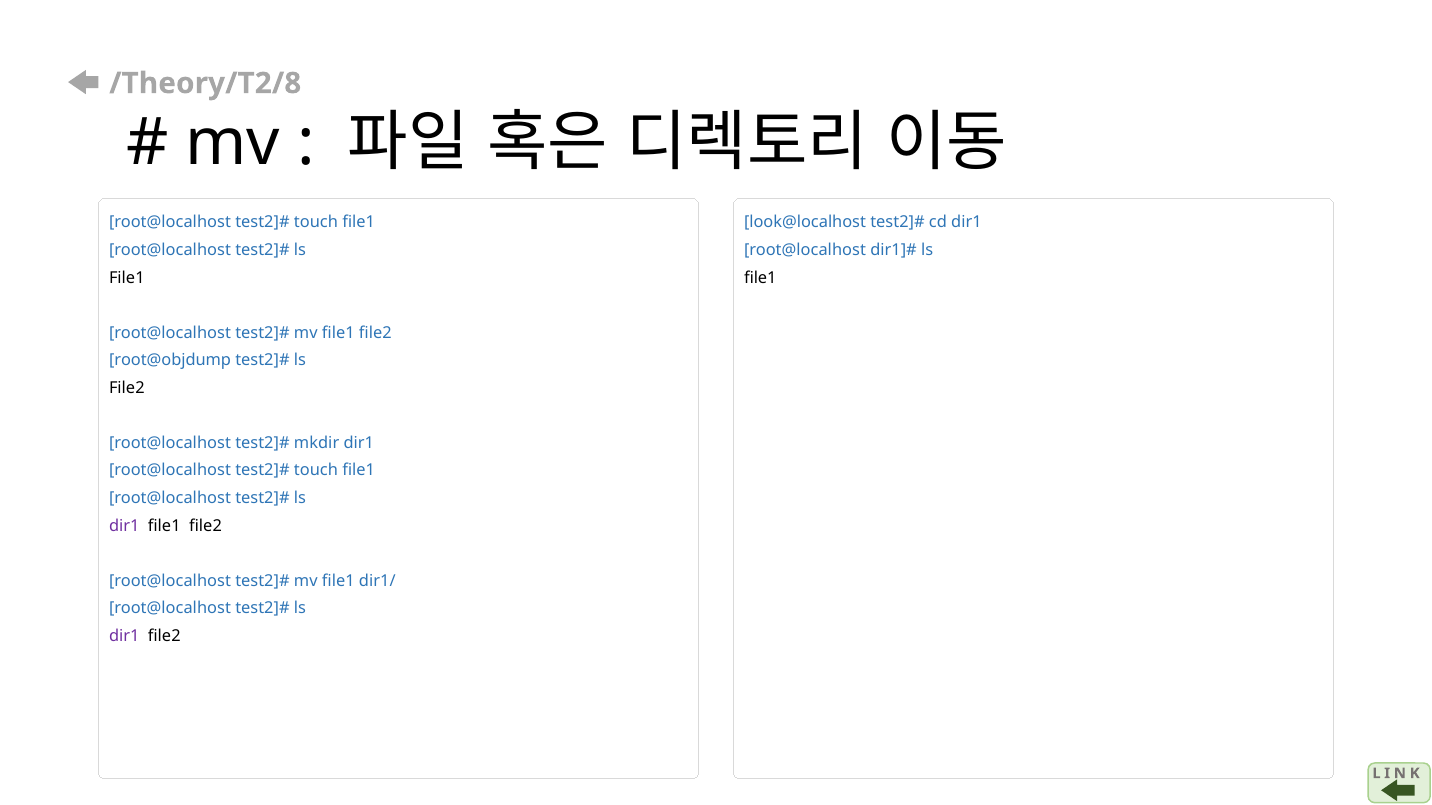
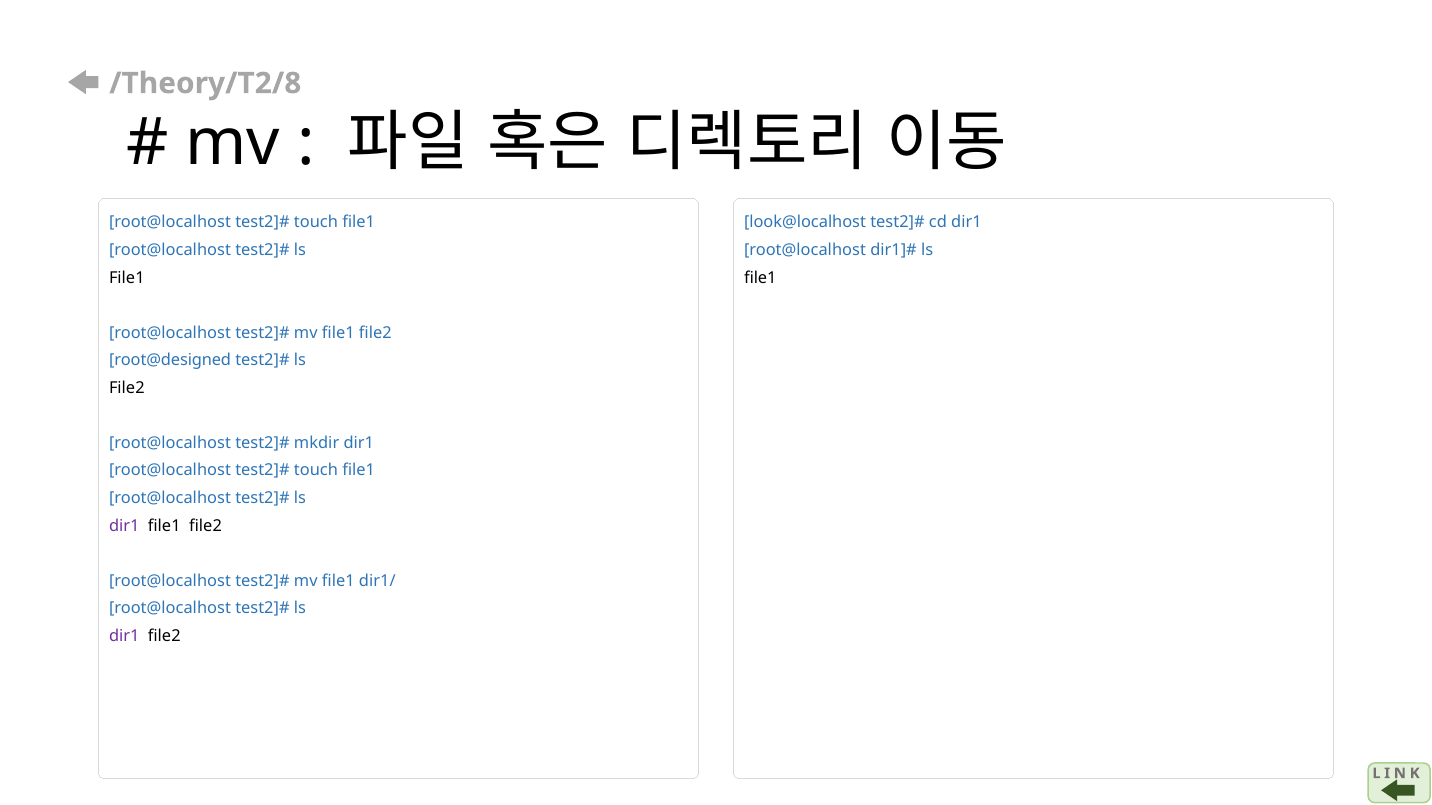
root@objdump: root@objdump -> root@designed (170, 361)
